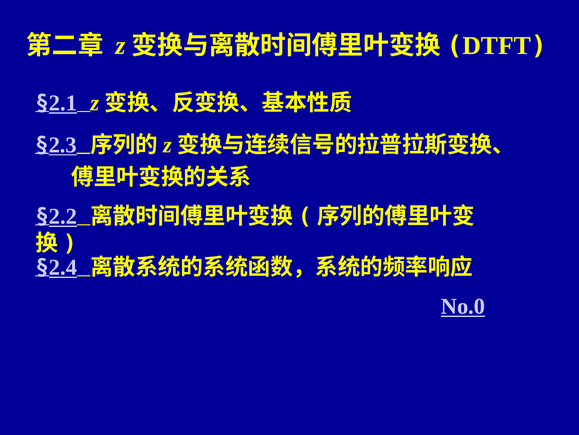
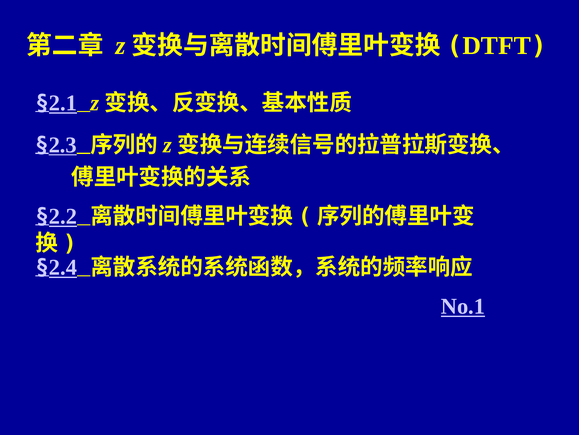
No.0: No.0 -> No.1 (463, 306)
